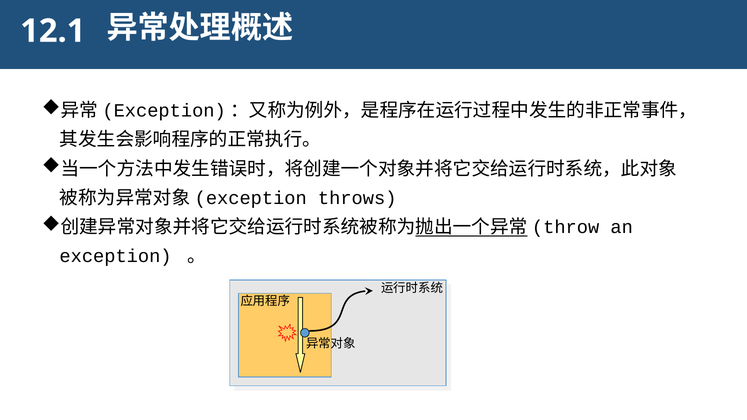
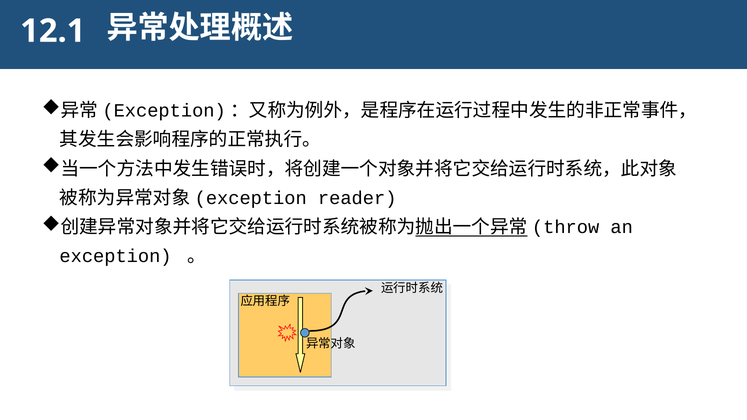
throws: throws -> reader (357, 198)
